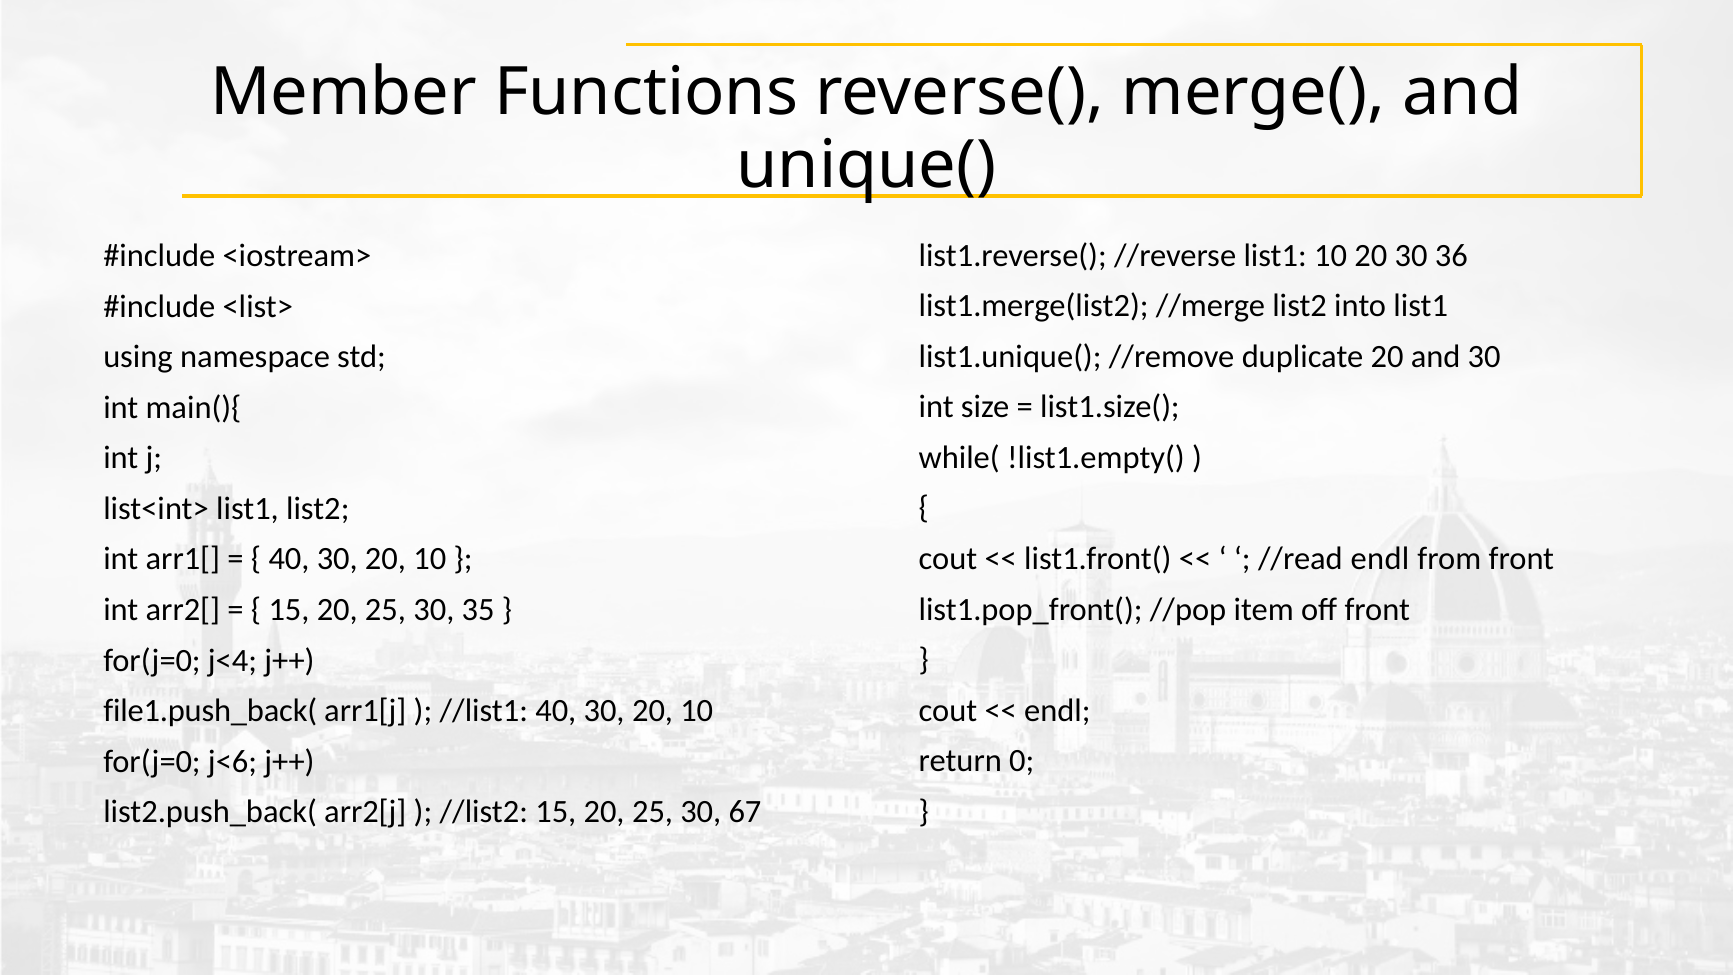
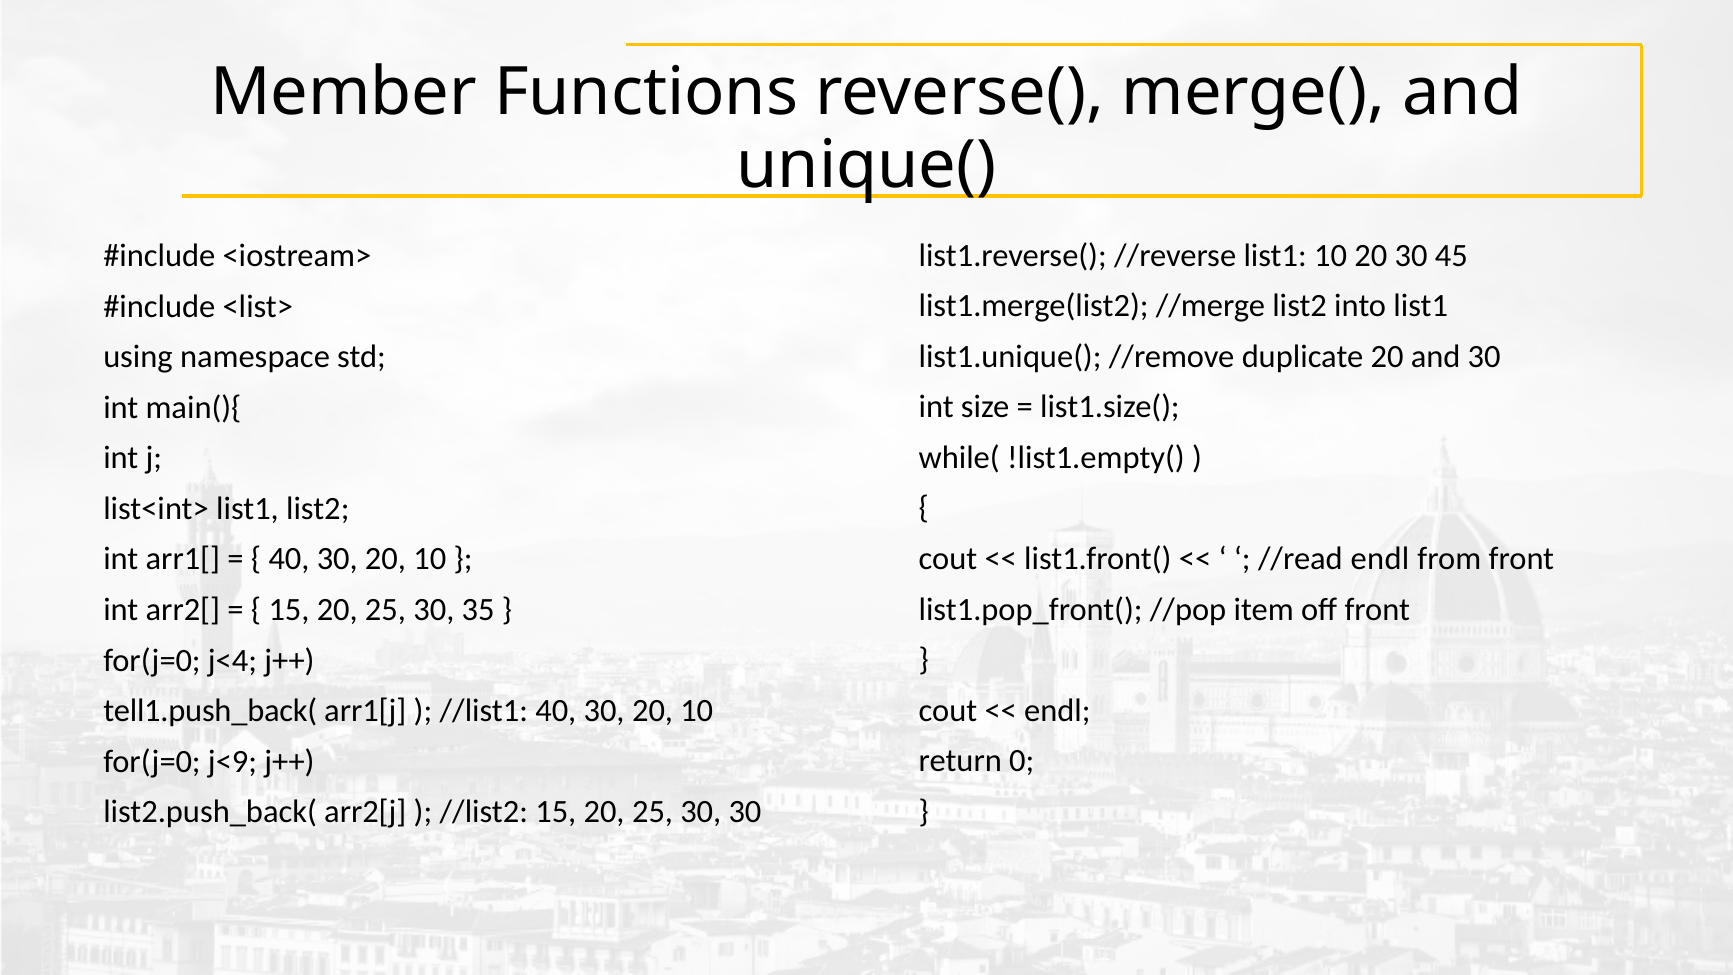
36: 36 -> 45 (1451, 255)
file1.push_back(: file1.push_back( -> tell1.push_back( (210, 711)
j<6: j<6 -> j<9 (233, 761)
30 67: 67 -> 30 (745, 812)
